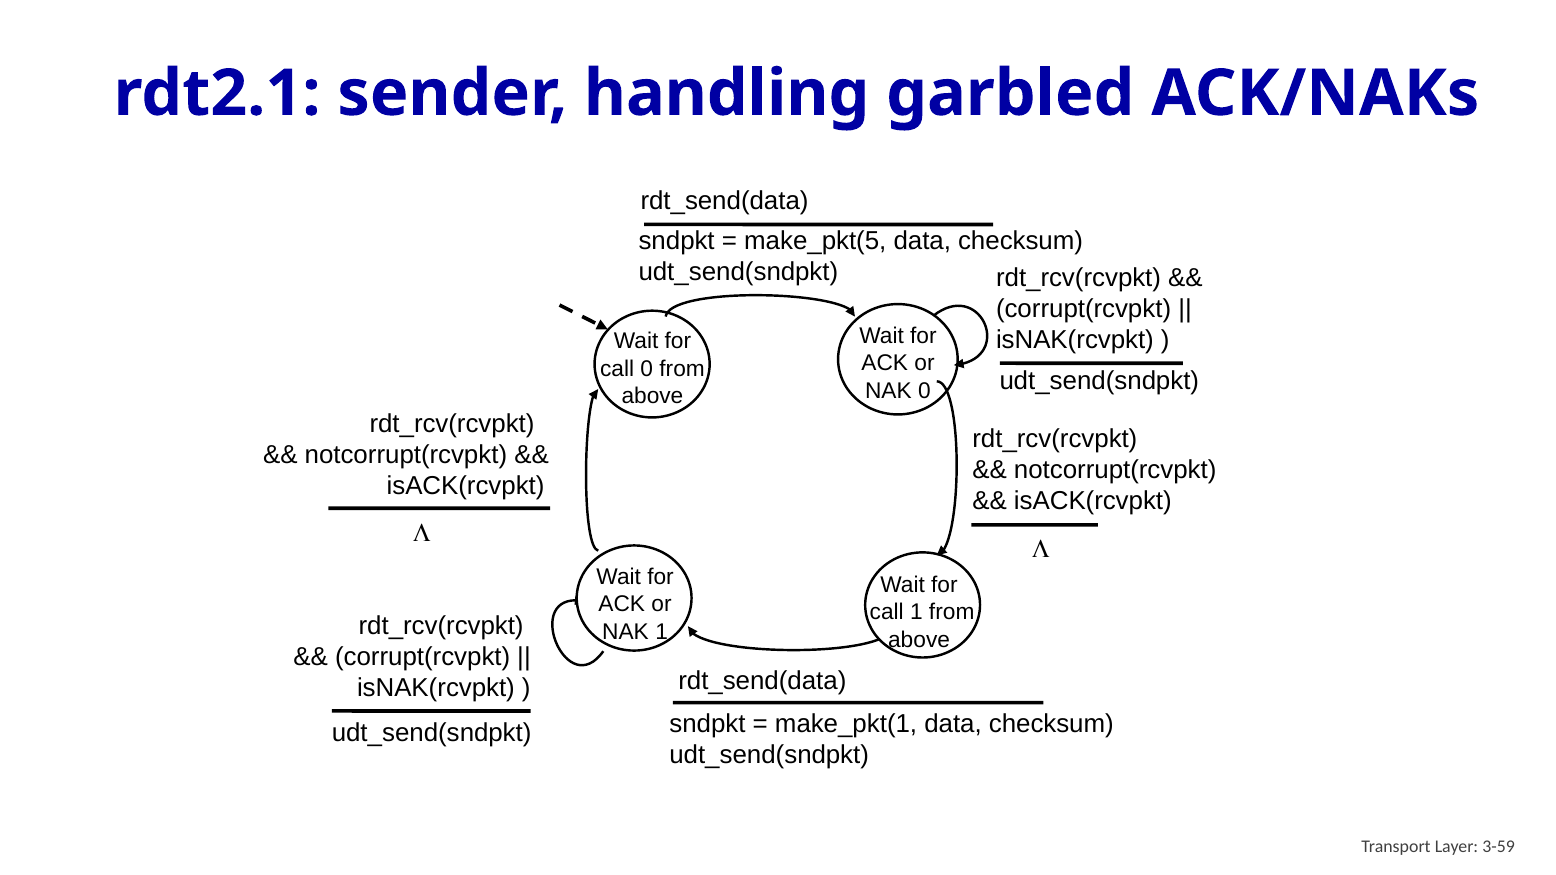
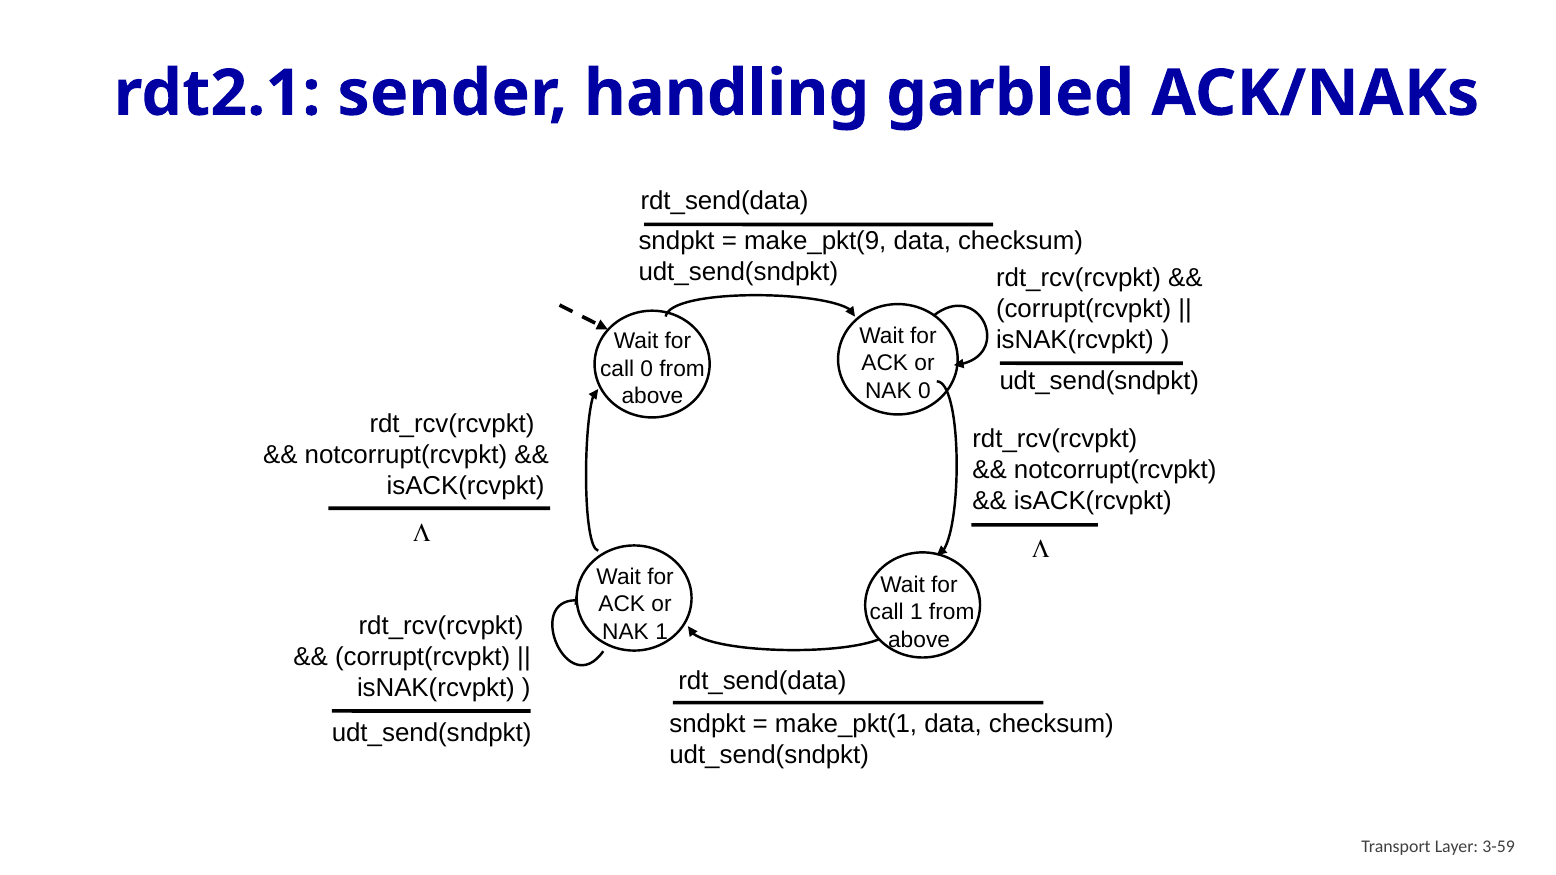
make_pkt(5: make_pkt(5 -> make_pkt(9 (815, 241)
